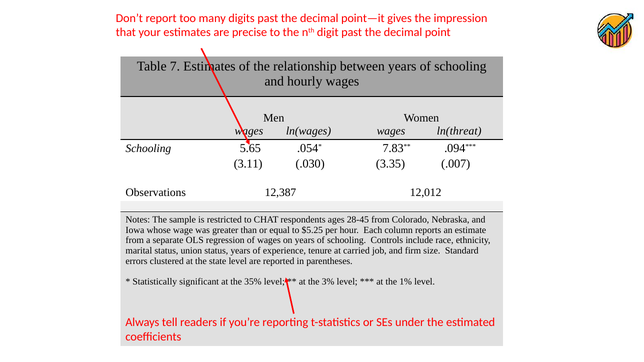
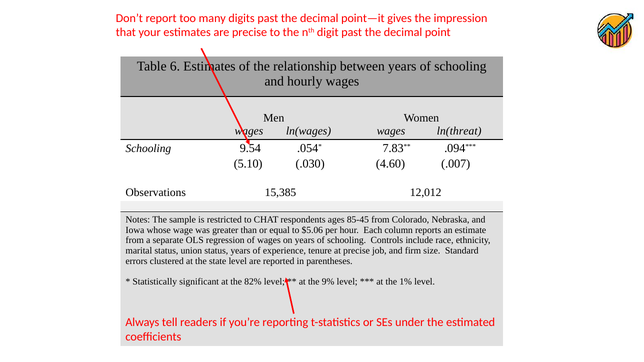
7: 7 -> 6 (175, 66)
5.65: 5.65 -> 9.54 (250, 148)
3.11: 3.11 -> 5.10 (248, 164)
3.35: 3.35 -> 4.60 (390, 164)
12,387: 12,387 -> 15,385 (281, 193)
28-45: 28-45 -> 85-45 (358, 220)
$5.25: $5.25 -> $5.06 (312, 230)
at carried: carried -> precise (357, 251)
35%: 35% -> 82% (253, 282)
3%: 3% -> 9% (328, 282)
